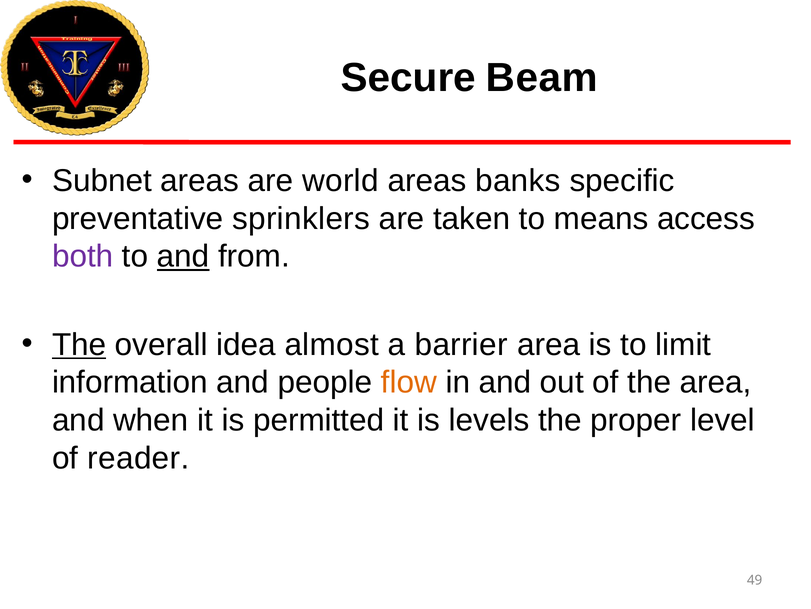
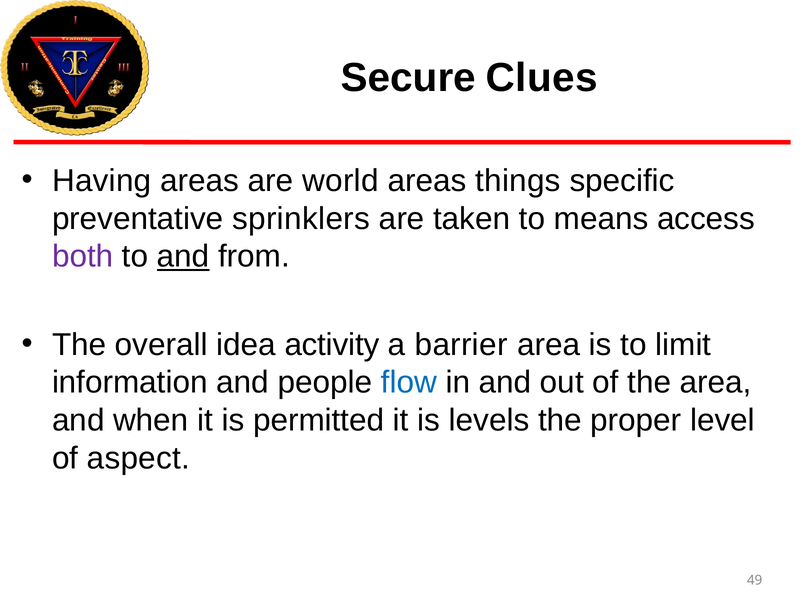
Beam: Beam -> Clues (542, 78)
Subnet: Subnet -> Having (102, 181)
banks: banks -> things (518, 181)
The underline: present -> none (79, 344)
almost: almost -> activity (332, 344)
flow colour: orange -> blue (409, 382)
reader: reader -> aspect (138, 458)
